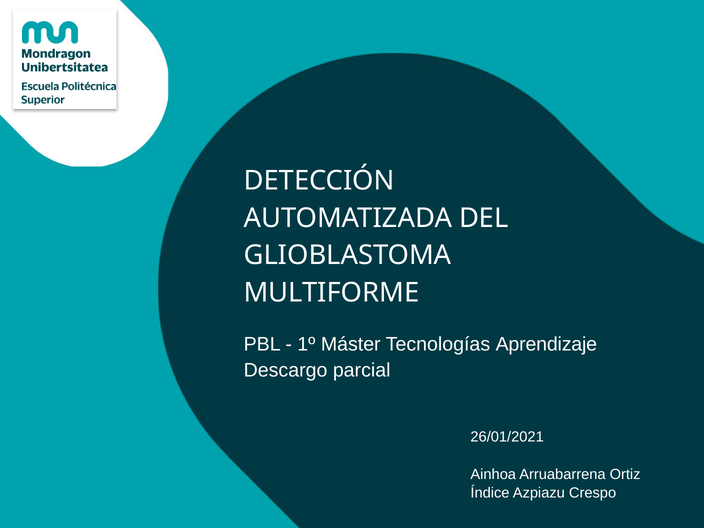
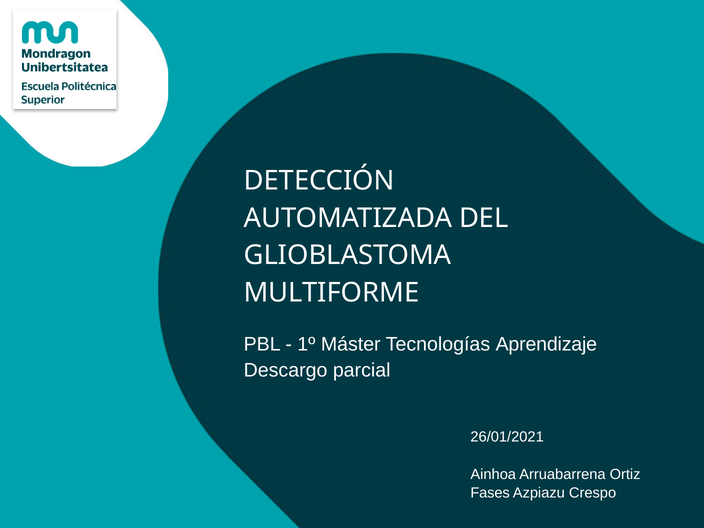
Índice: Índice -> Fases (490, 493)
